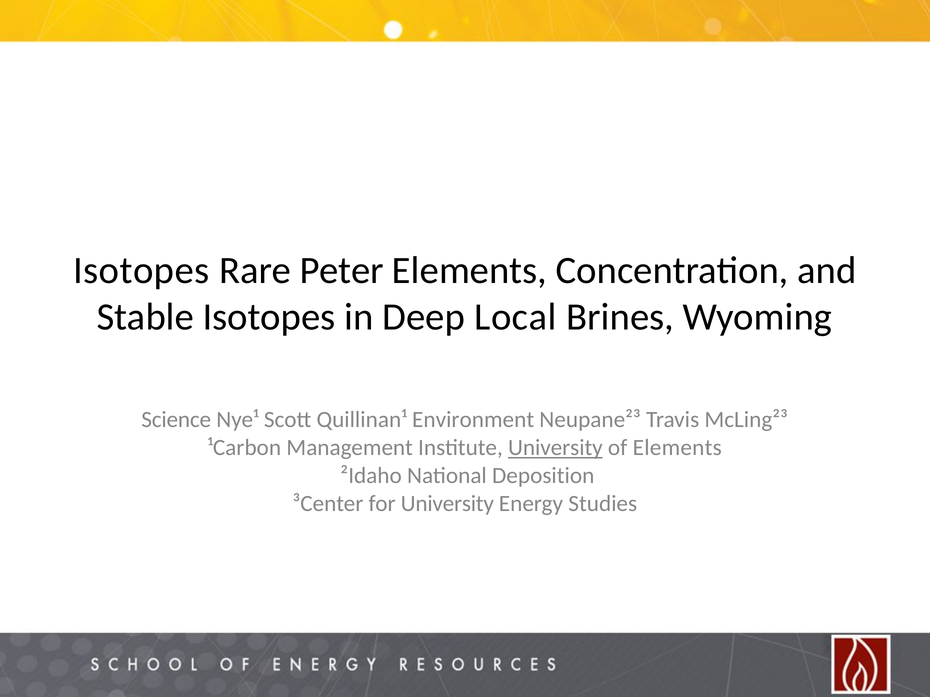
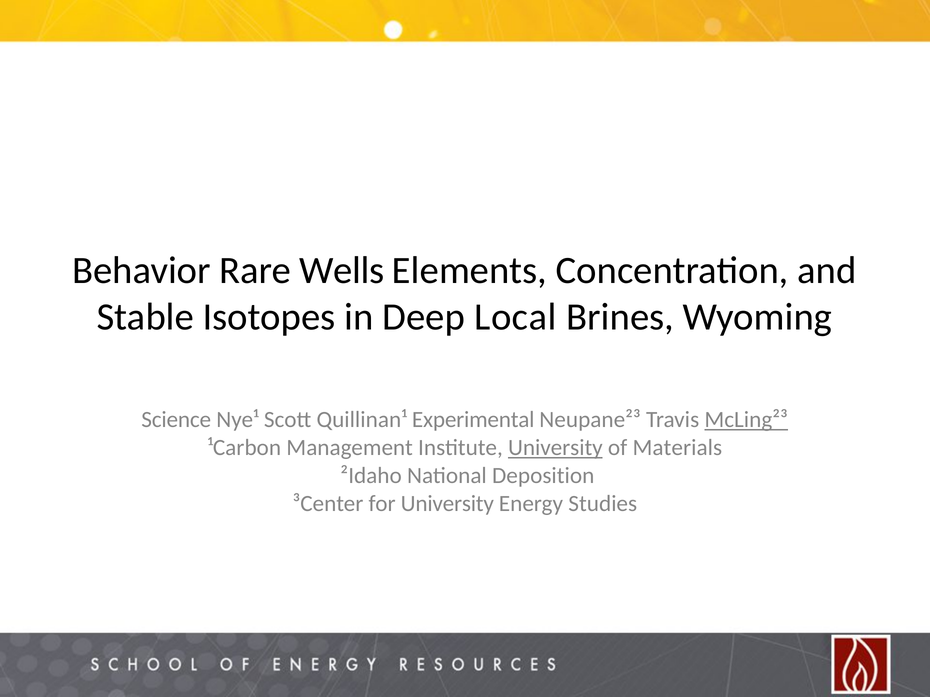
Isotopes: Isotopes -> Behavior (142, 271)
Peter: Peter -> Wells (342, 271)
Environment: Environment -> Experimental (473, 420)
McLing²³ underline: none -> present (746, 420)
of Elements: Elements -> Materials (677, 448)
